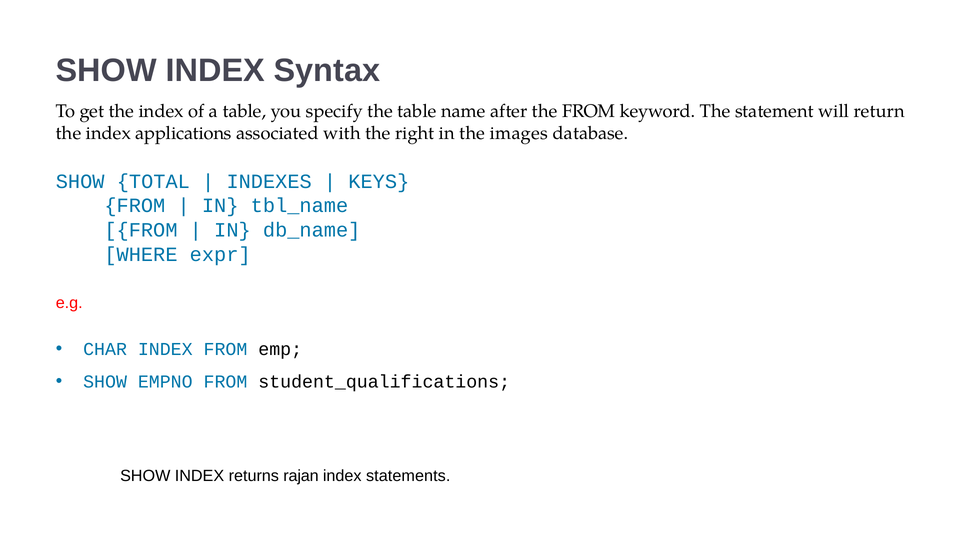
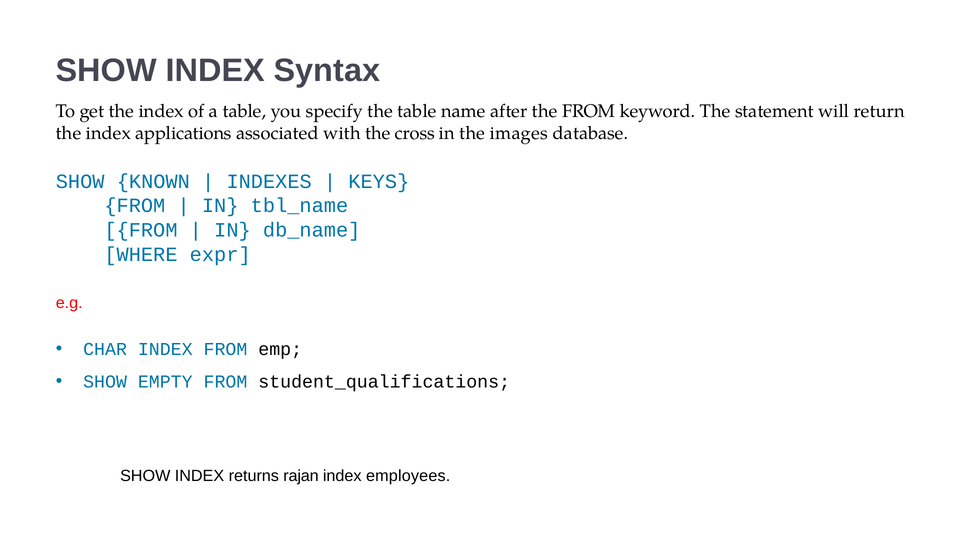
right: right -> cross (415, 133)
TOTAL: TOTAL -> KNOWN (153, 181)
EMPNO: EMPNO -> EMPTY (165, 382)
statements: statements -> employees (408, 476)
